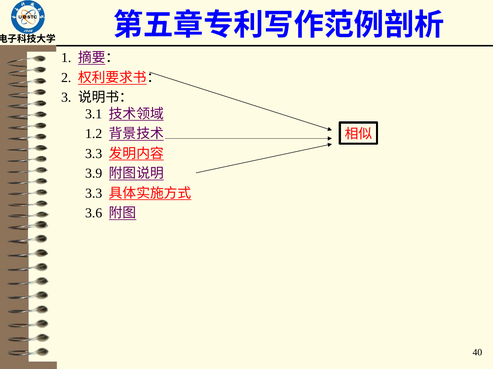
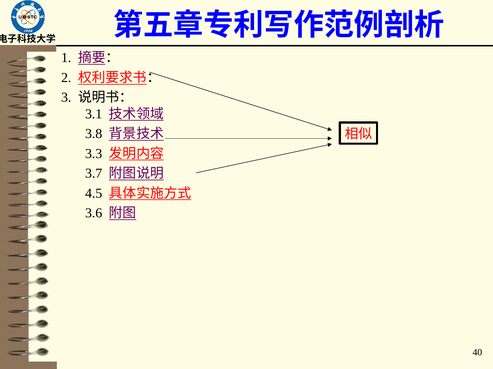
1.2: 1.2 -> 3.8 (94, 134)
3.9: 3.9 -> 3.7 (94, 174)
3.3: 3.3 -> 4.5 (94, 194)
